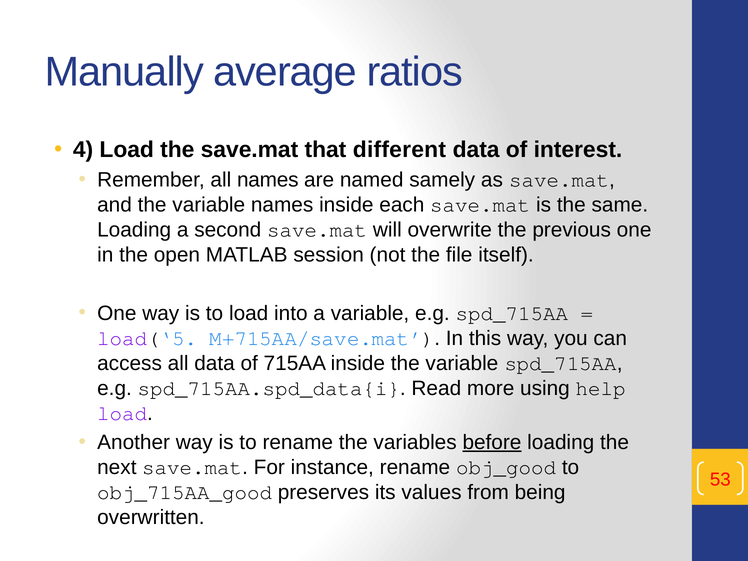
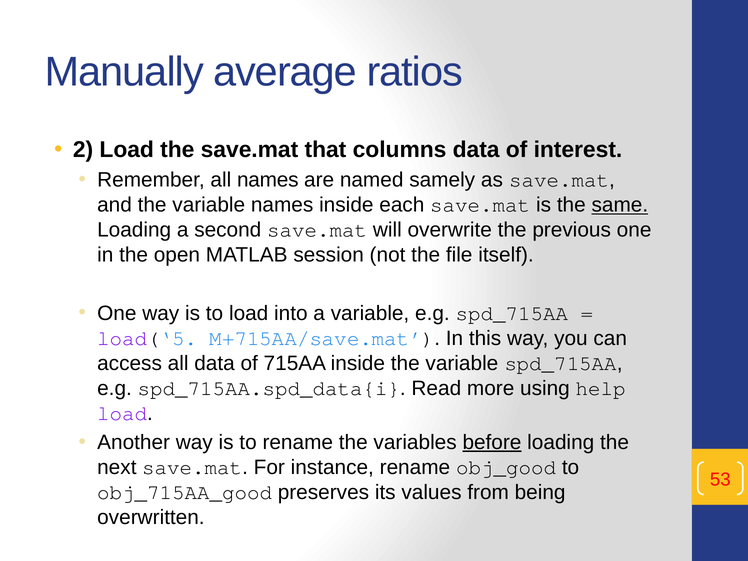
4: 4 -> 2 (83, 150)
different: different -> columns (400, 150)
same underline: none -> present (620, 205)
